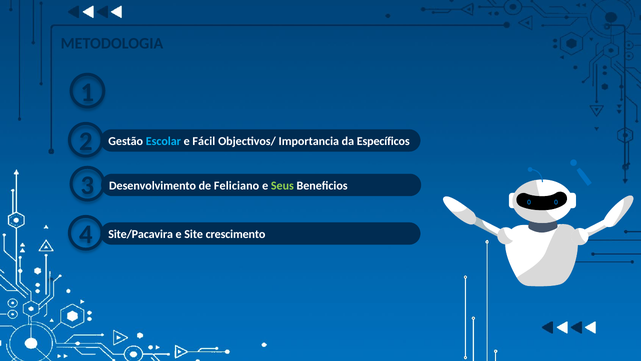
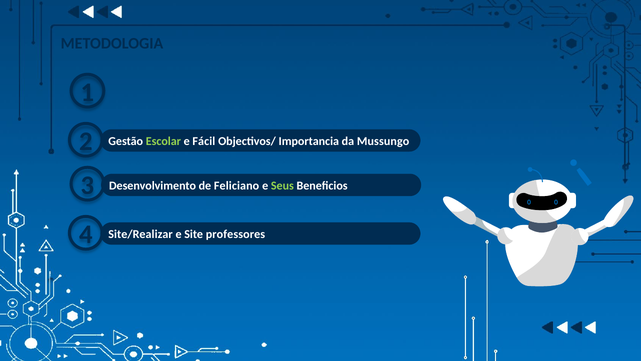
Escolar colour: light blue -> light green (163, 141)
Específicos: Específicos -> Mussungo (383, 141)
Site/Pacavira: Site/Pacavira -> Site/Realizar (141, 234)
crescimento: crescimento -> professores (235, 234)
